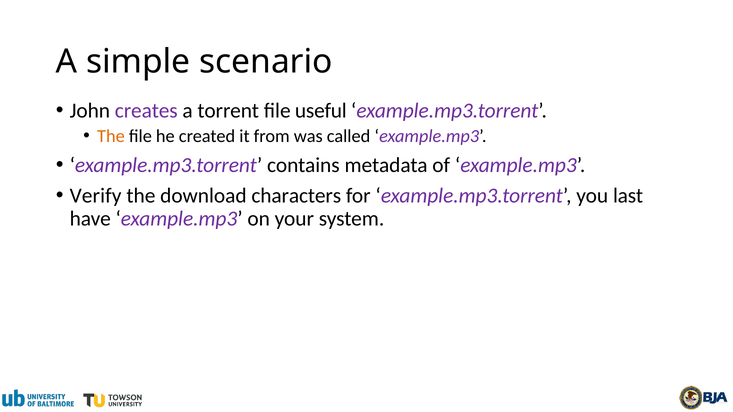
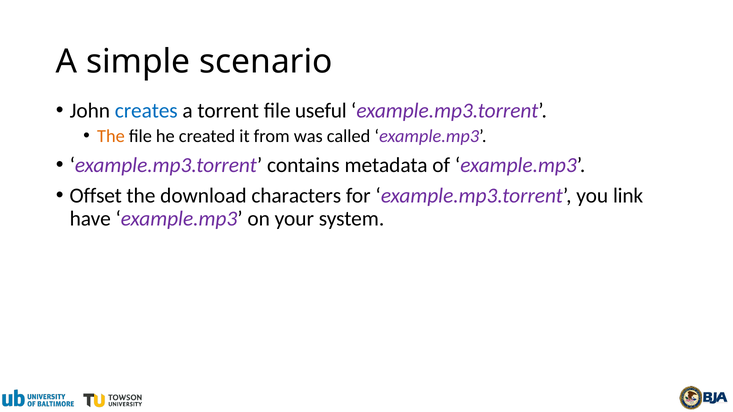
creates colour: purple -> blue (146, 111)
Verify: Verify -> Offset (96, 196)
last: last -> link (628, 196)
